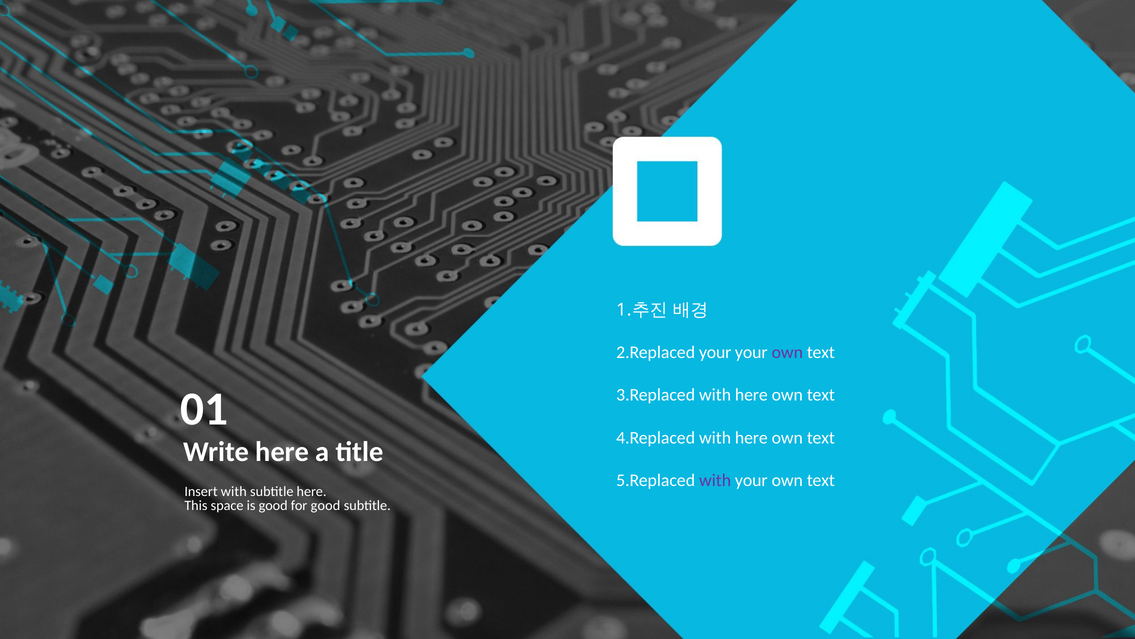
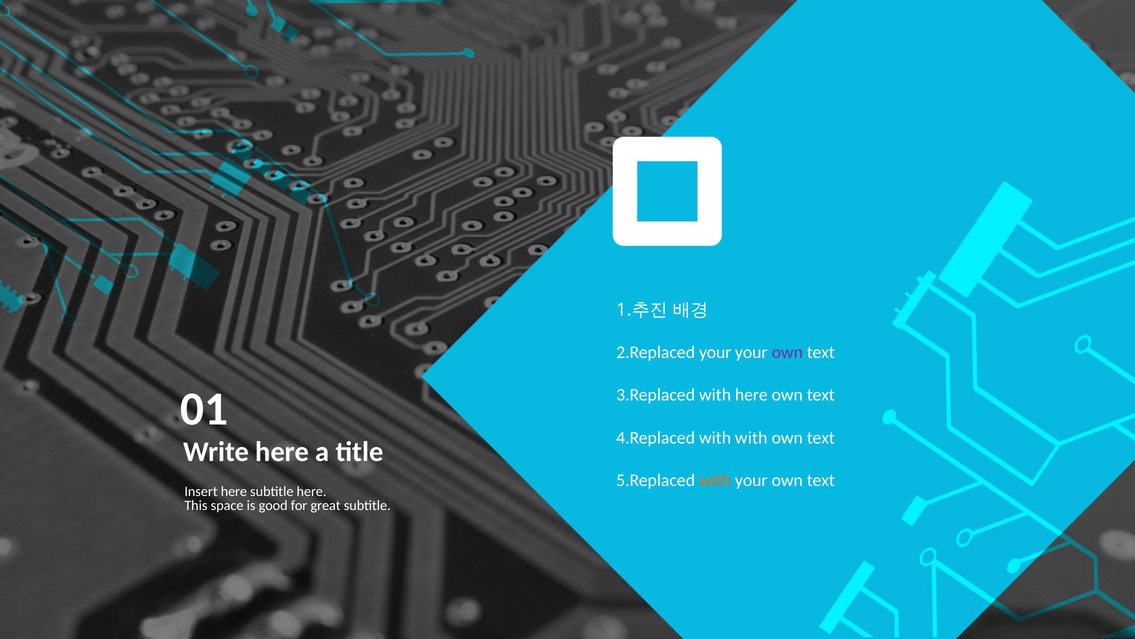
here: here -> with (751, 437)
with colour: purple -> orange (715, 480)
Insert with: with -> here (234, 491)
for good: good -> great (326, 505)
